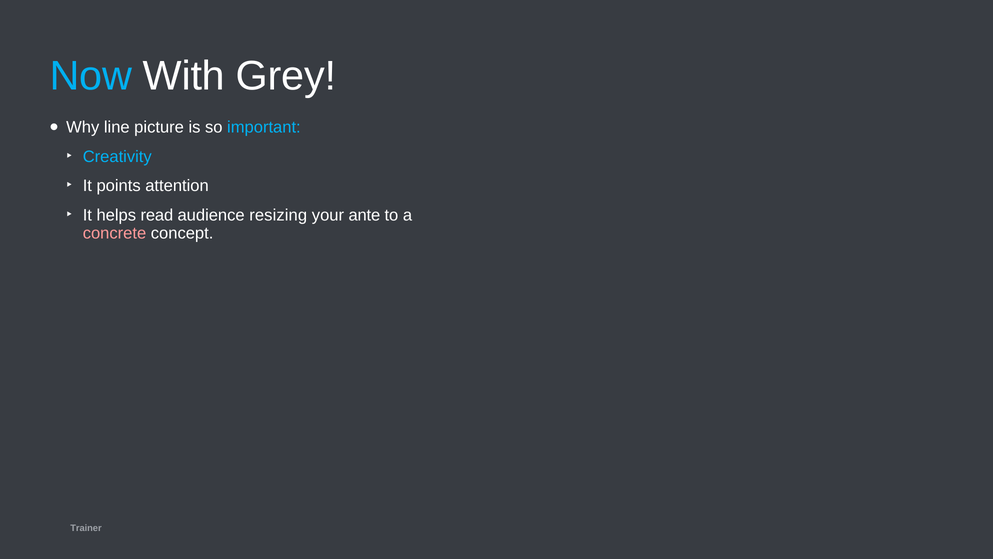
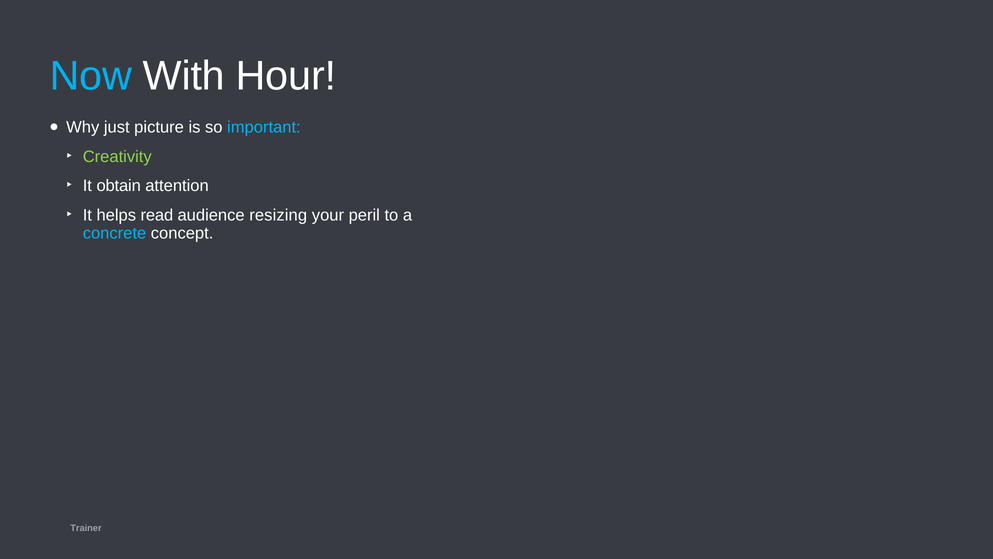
Grey: Grey -> Hour (286, 76)
line: line -> just (117, 127)
Creativity colour: light blue -> light green (117, 157)
points: points -> obtain (119, 186)
ante: ante -> peril (364, 215)
concrete colour: pink -> light blue (114, 233)
